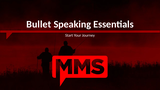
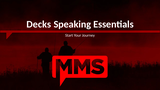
Bullet: Bullet -> Decks (39, 24)
